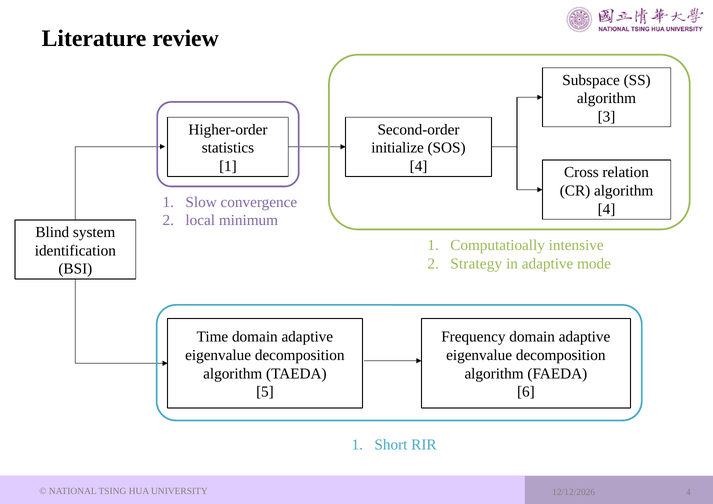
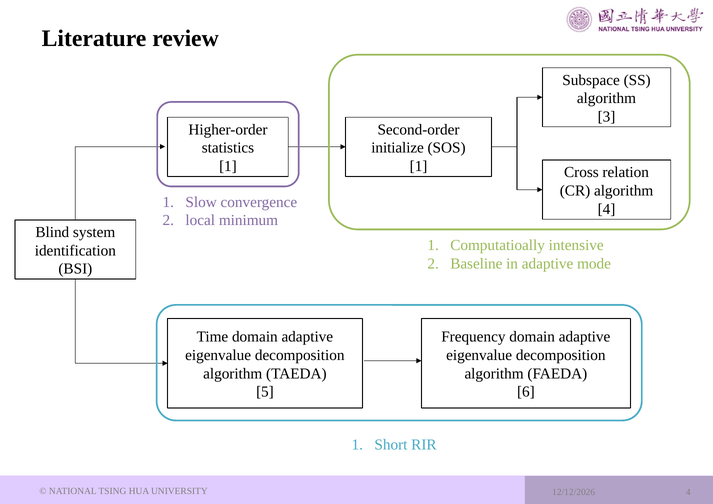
4: 4 -> 1 (419, 166)
Strategy: Strategy -> Baseline (476, 264)
